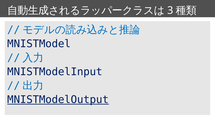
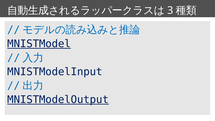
MNISTModel underline: none -> present (39, 44)
